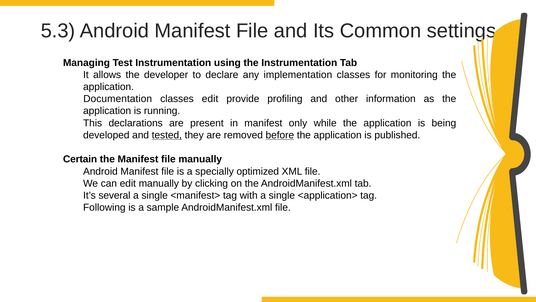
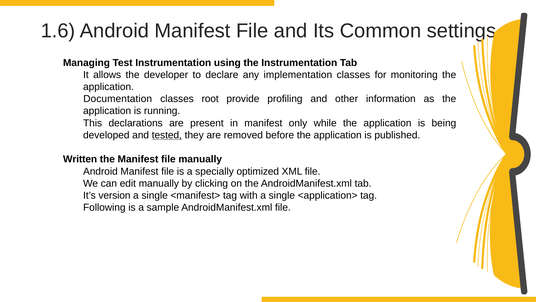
5.3: 5.3 -> 1.6 (58, 31)
classes edit: edit -> root (210, 99)
before underline: present -> none (280, 135)
Certain: Certain -> Written (80, 159)
several: several -> version (114, 195)
